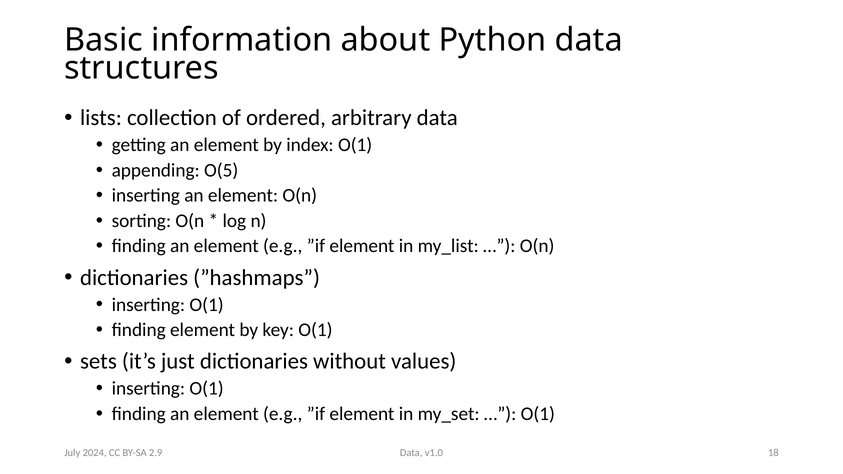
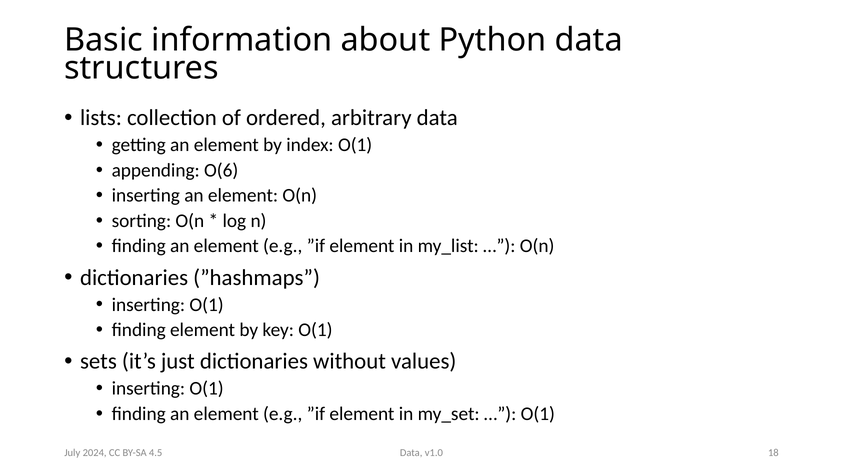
O(5: O(5 -> O(6 (221, 170)
2.9: 2.9 -> 4.5 (156, 453)
